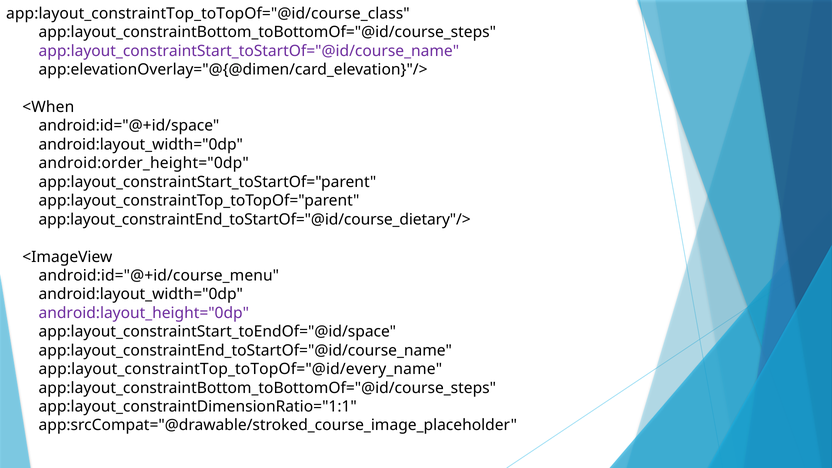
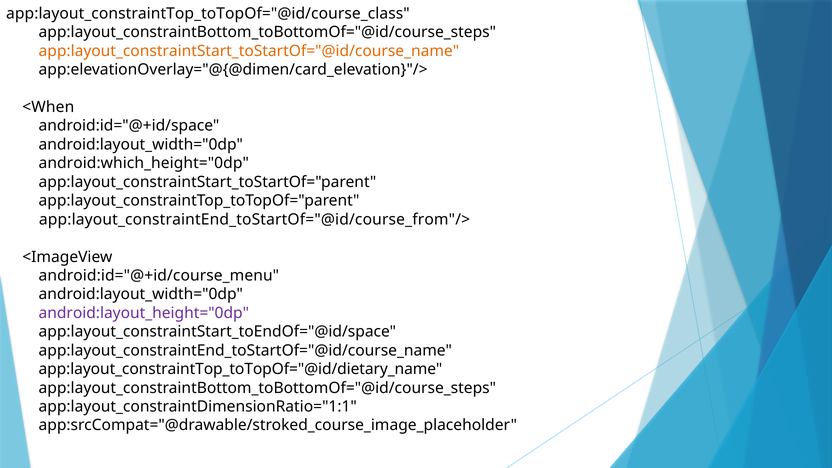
app:layout_constraintStart_toStartOf="@id/course_name colour: purple -> orange (249, 51)
android:order_height="0dp: android:order_height="0dp -> android:which_height="0dp (144, 163)
app:layout_constraintEnd_toStartOf="@id/course_dietary"/>: app:layout_constraintEnd_toStartOf="@id/course_dietary"/> -> app:layout_constraintEnd_toStartOf="@id/course_from"/> (255, 219)
app:layout_constraintTop_toTopOf="@id/every_name: app:layout_constraintTop_toTopOf="@id/every_name -> app:layout_constraintTop_toTopOf="@id/dietary_name (240, 369)
